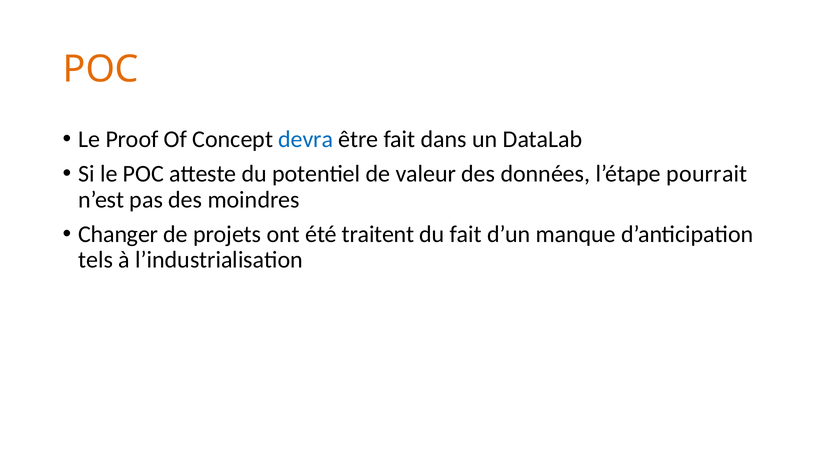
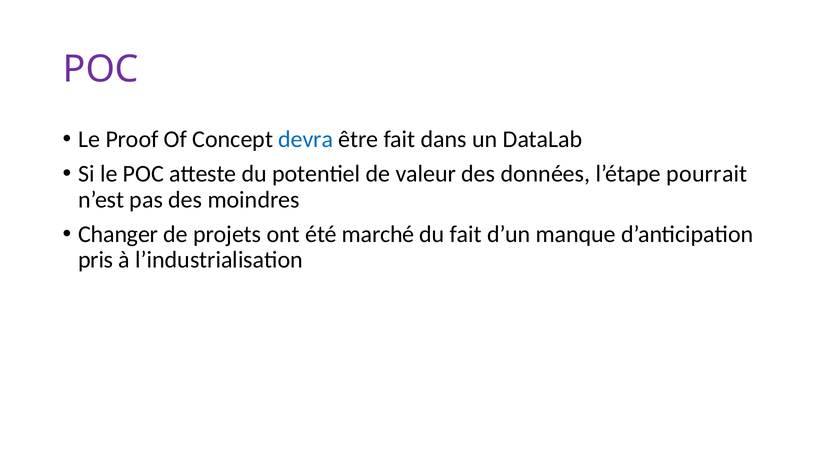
POC colour: orange -> purple (101, 69)
traitent: traitent -> marché (378, 234)
tels: tels -> pris (96, 260)
